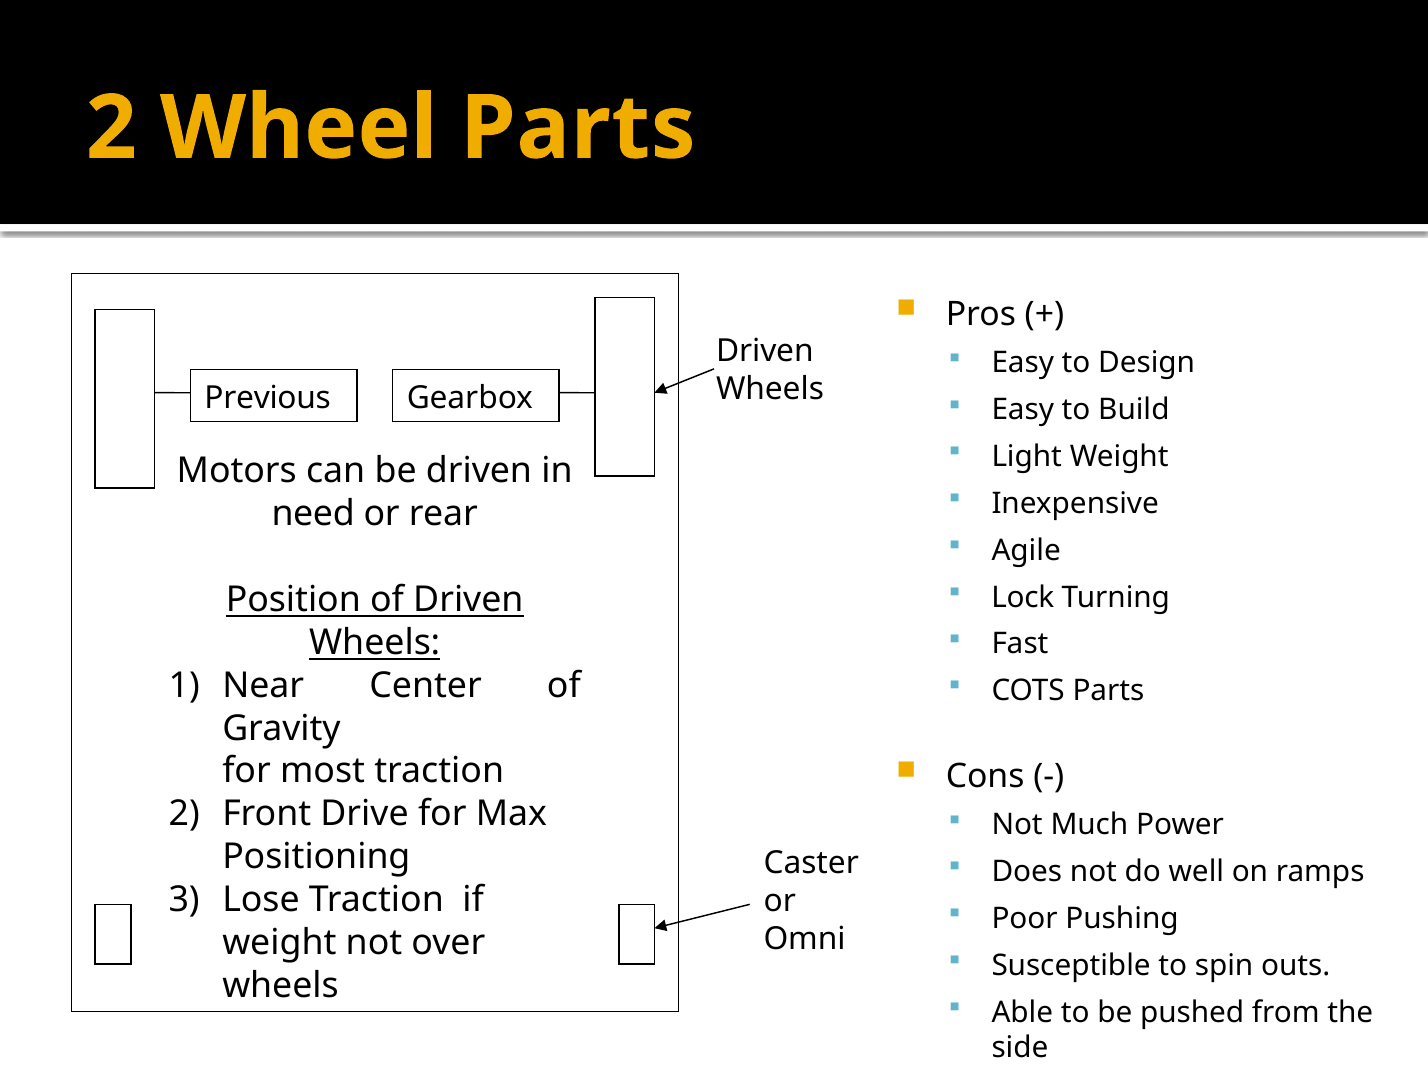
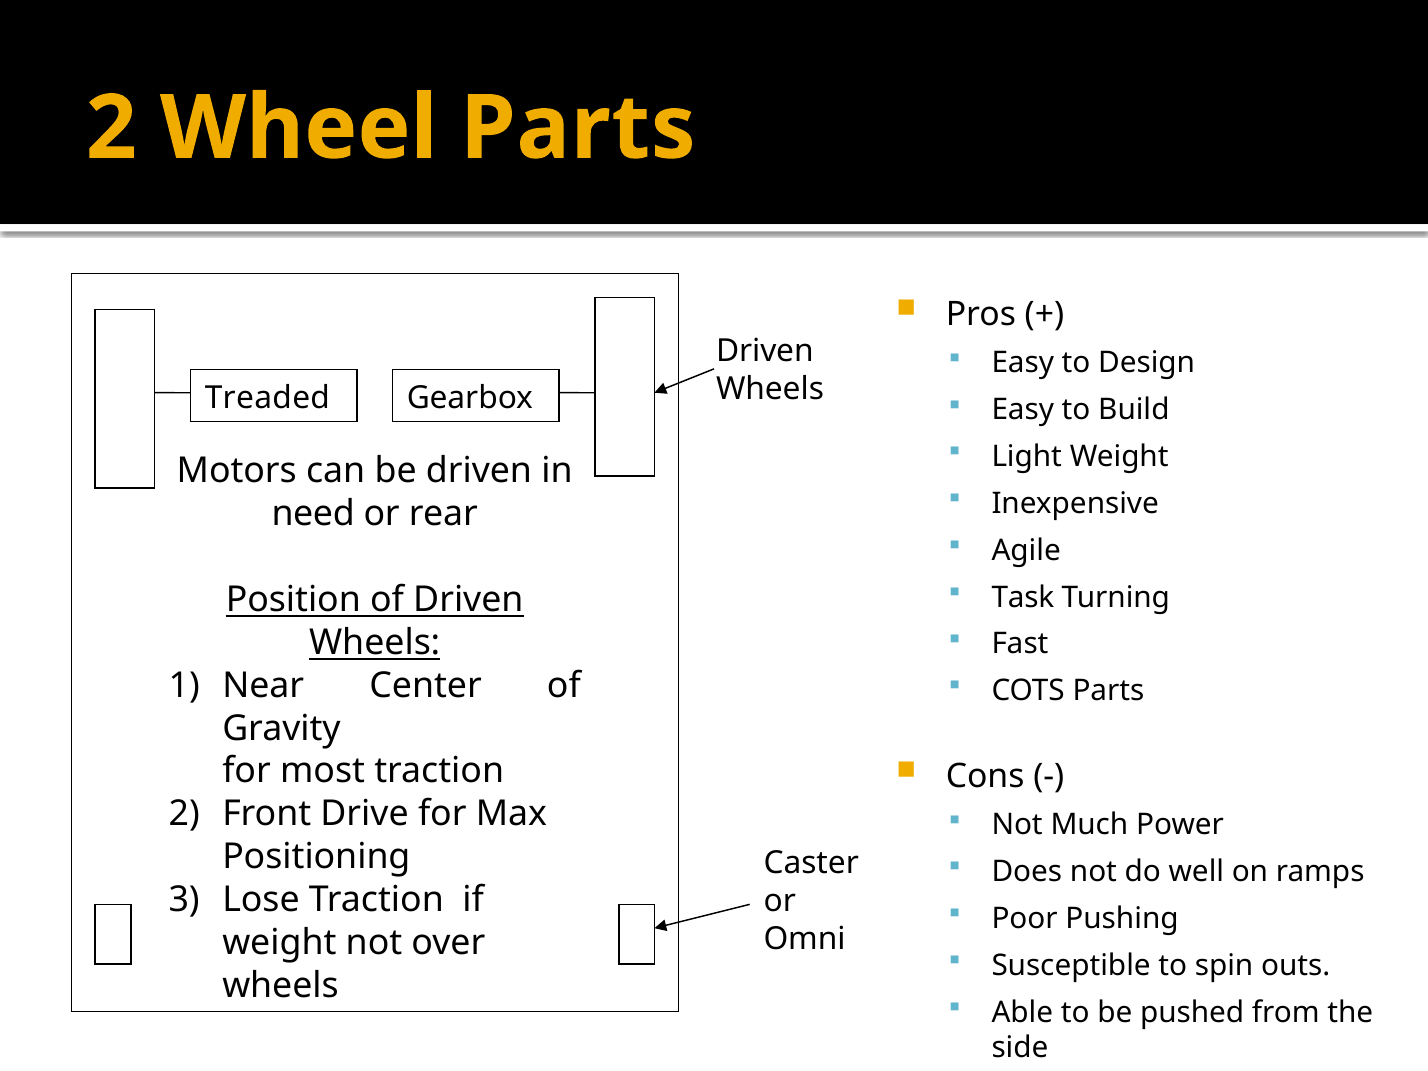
Previous: Previous -> Treaded (267, 398)
Lock: Lock -> Task (1023, 597)
